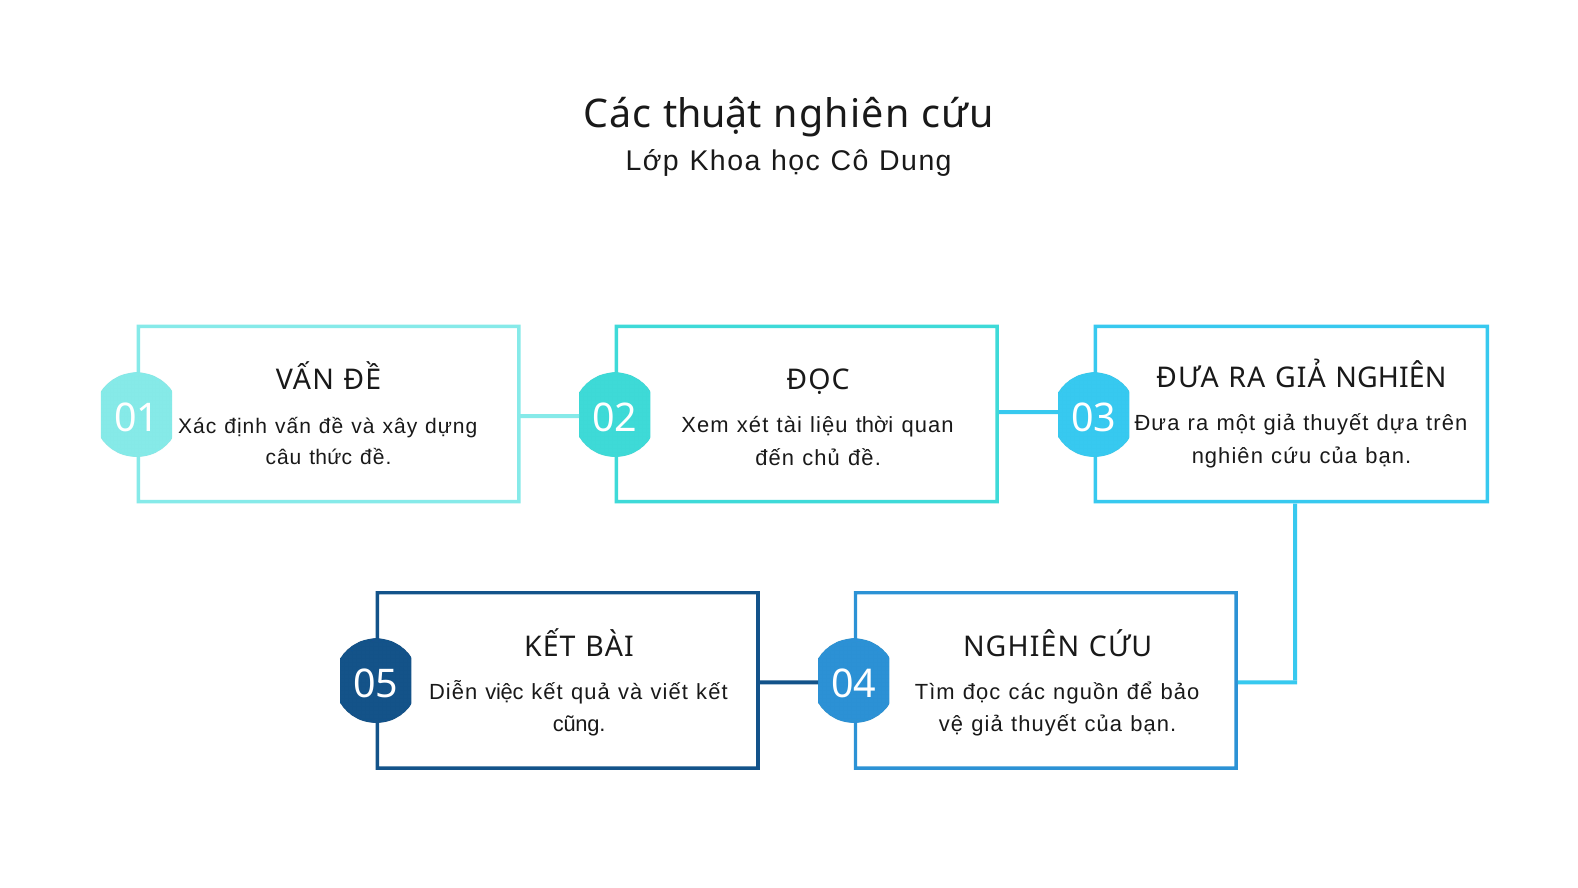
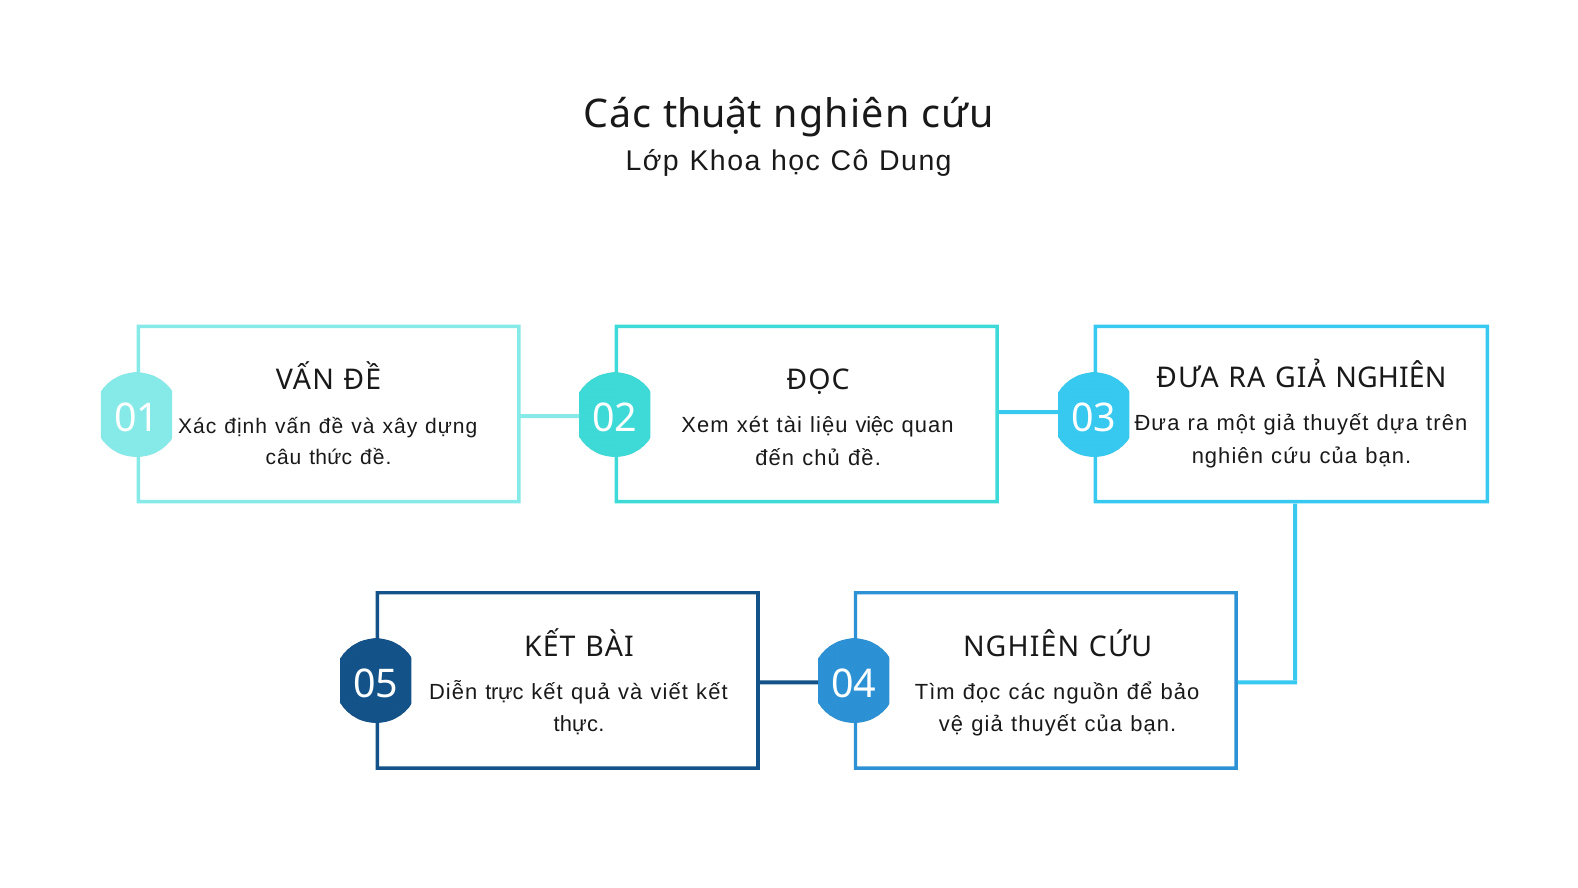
thời: thời -> việc (875, 425)
việc: việc -> trực (504, 692)
cũng: cũng -> thực (579, 724)
